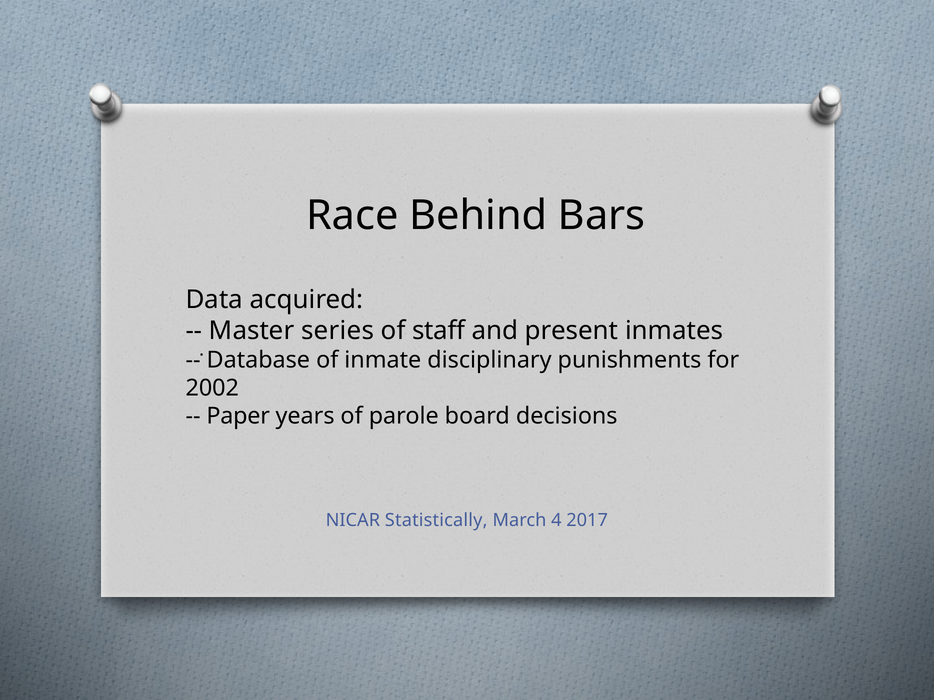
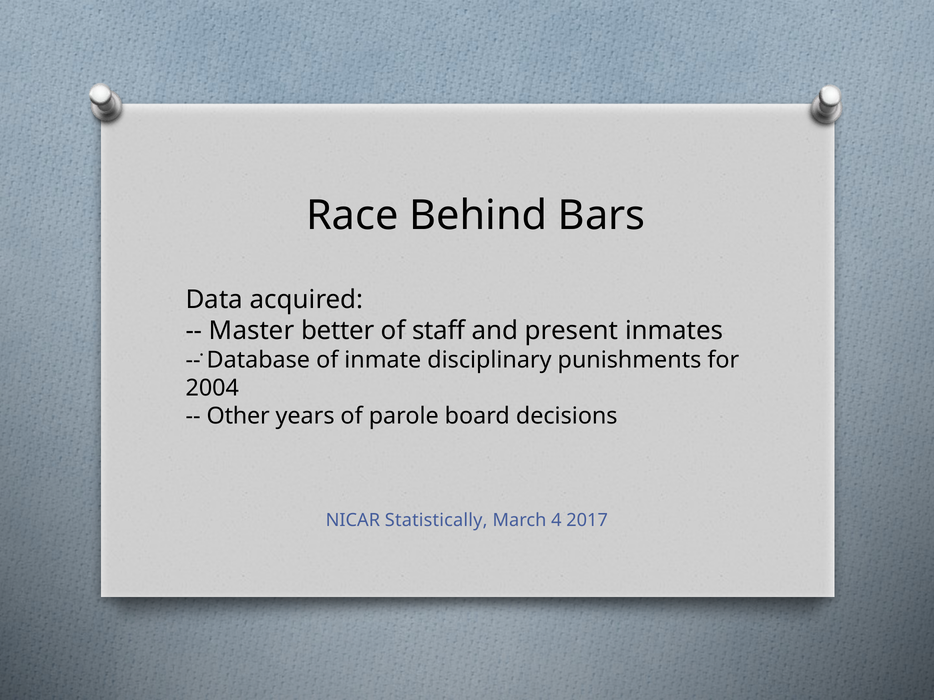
series: series -> better (338, 331)
2002: 2002 -> 2004 (212, 388)
Paper: Paper -> Other (238, 416)
